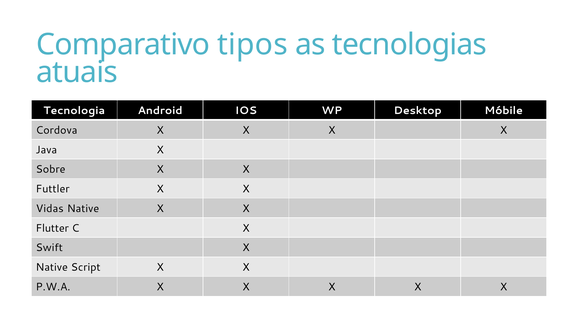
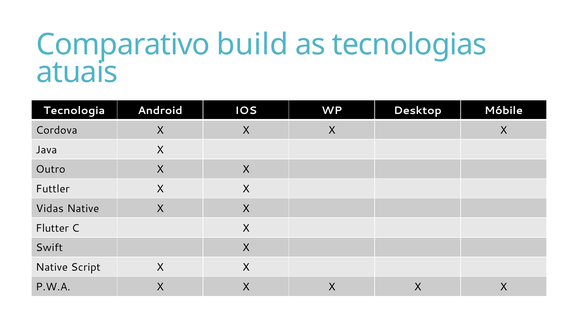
tipos: tipos -> build (252, 45)
Sobre: Sobre -> Outro (51, 169)
